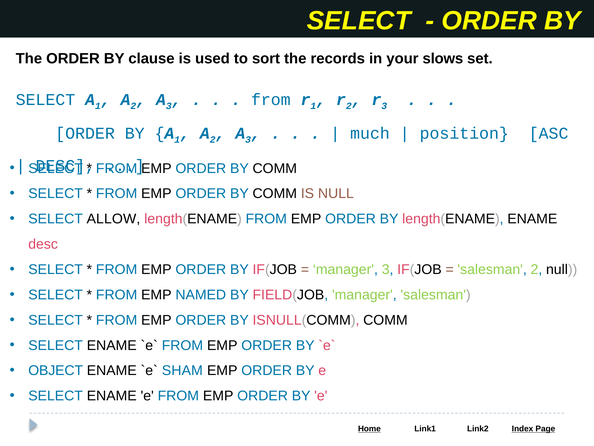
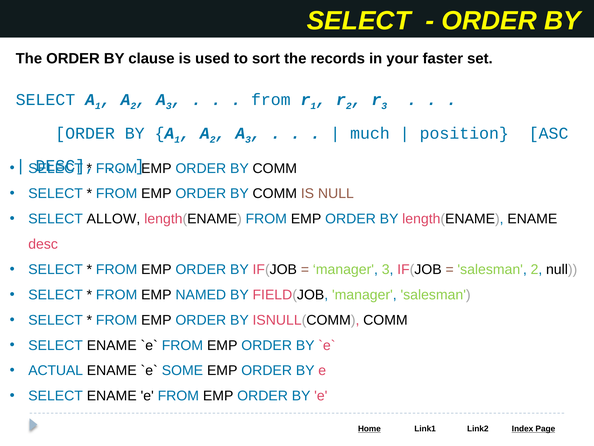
slows: slows -> faster (443, 59)
OBJECT: OBJECT -> ACTUAL (56, 370)
SHAM: SHAM -> SOME (182, 370)
